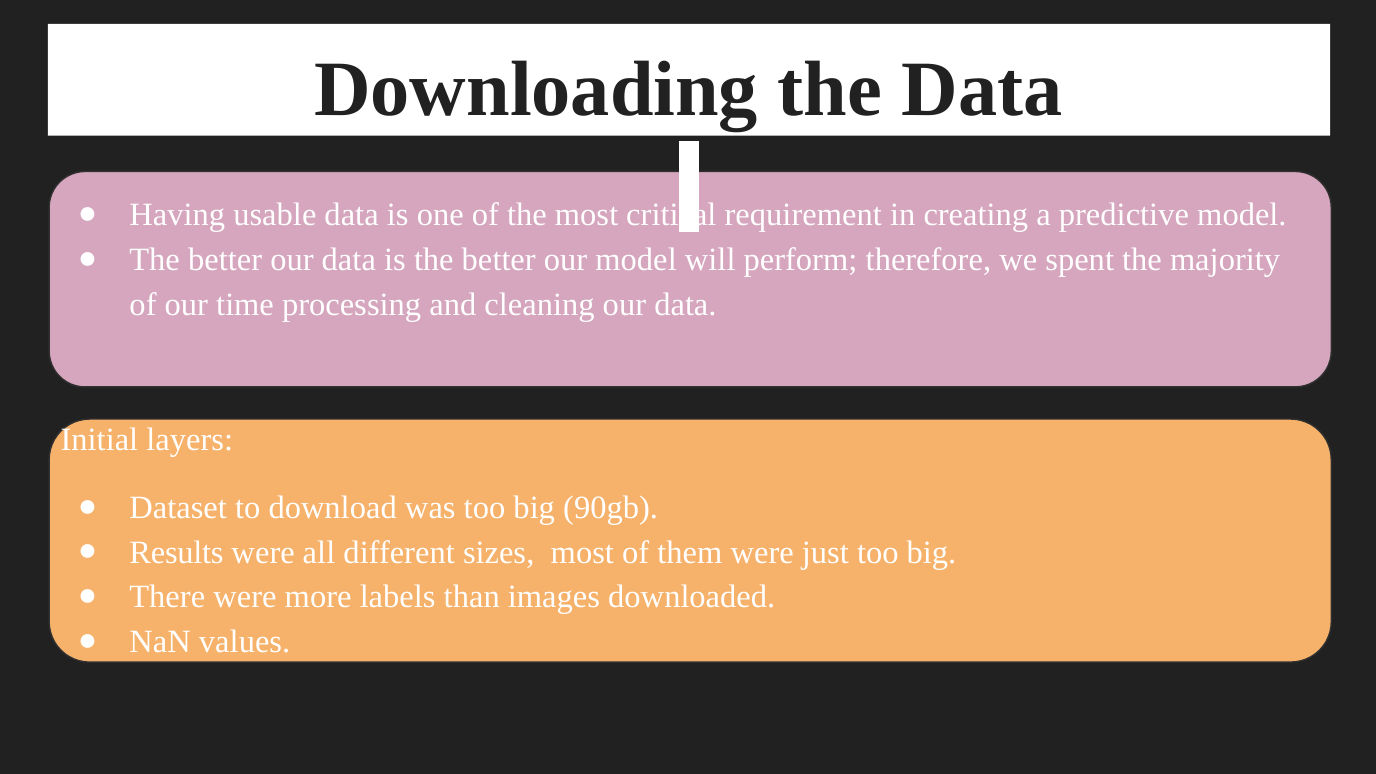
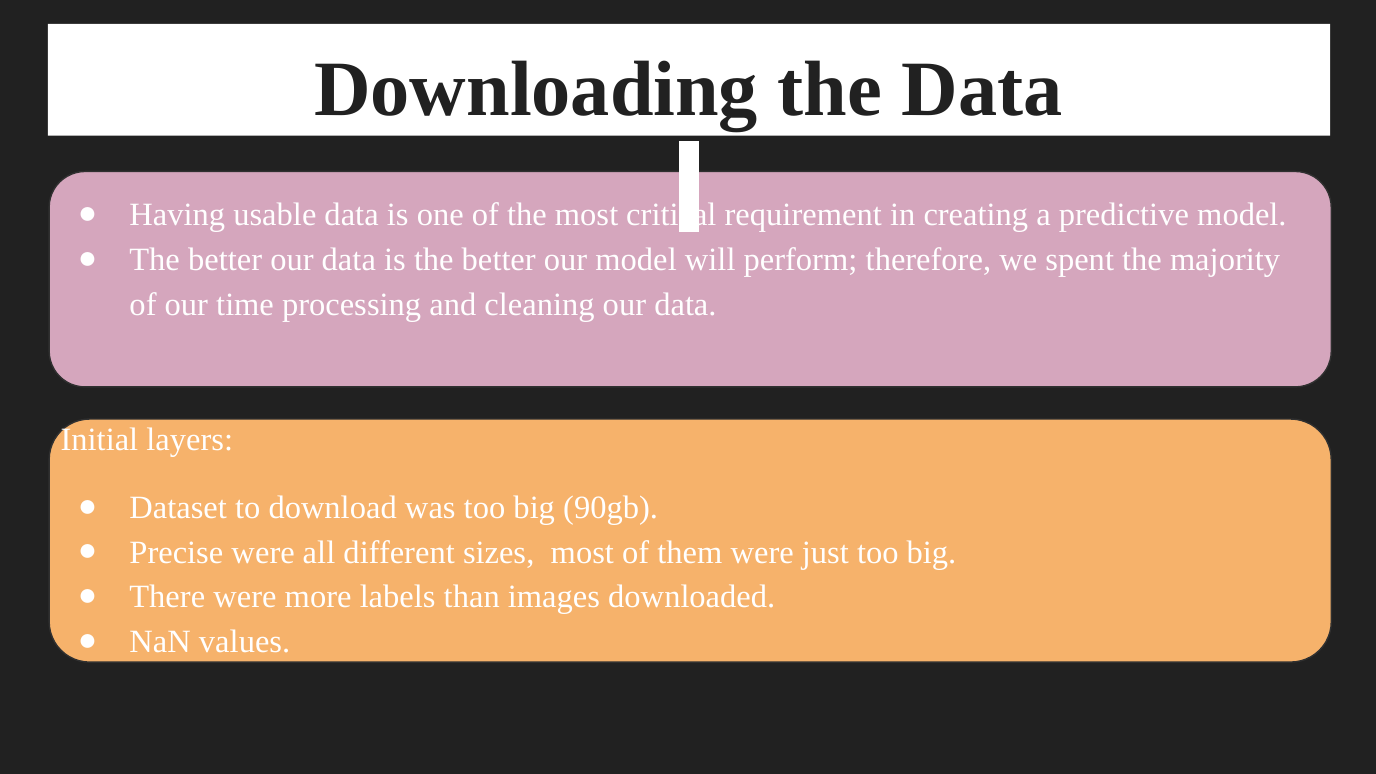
Results: Results -> Precise (176, 552)
